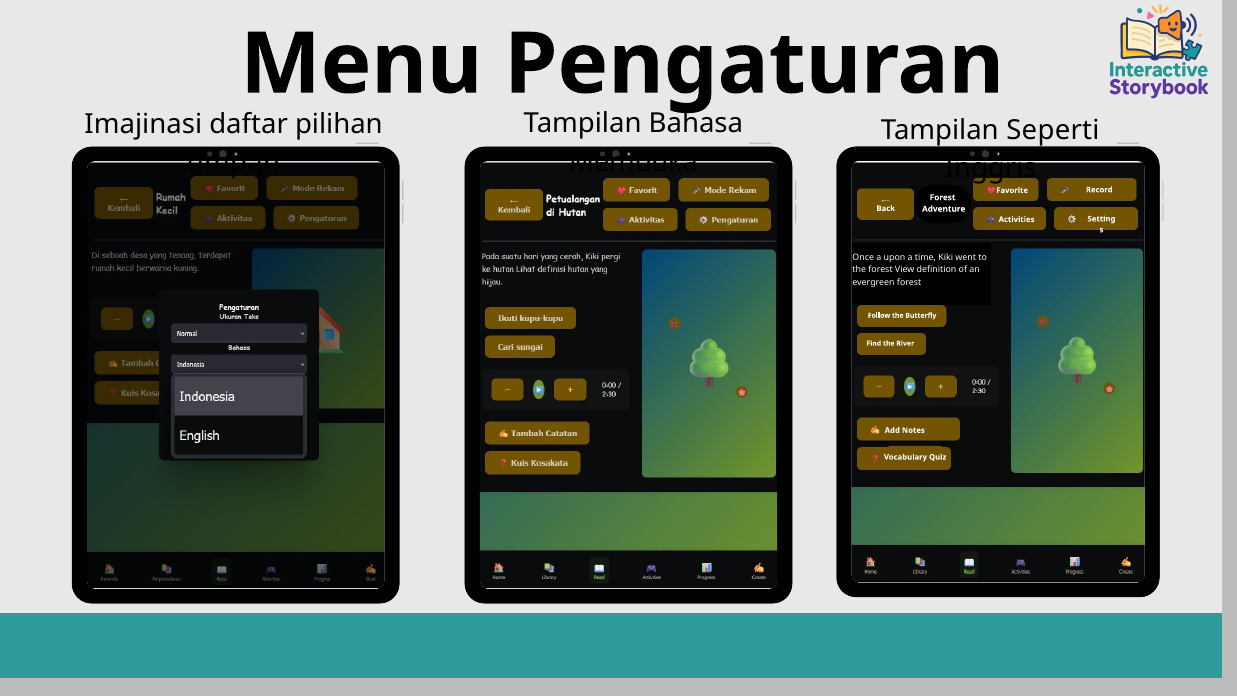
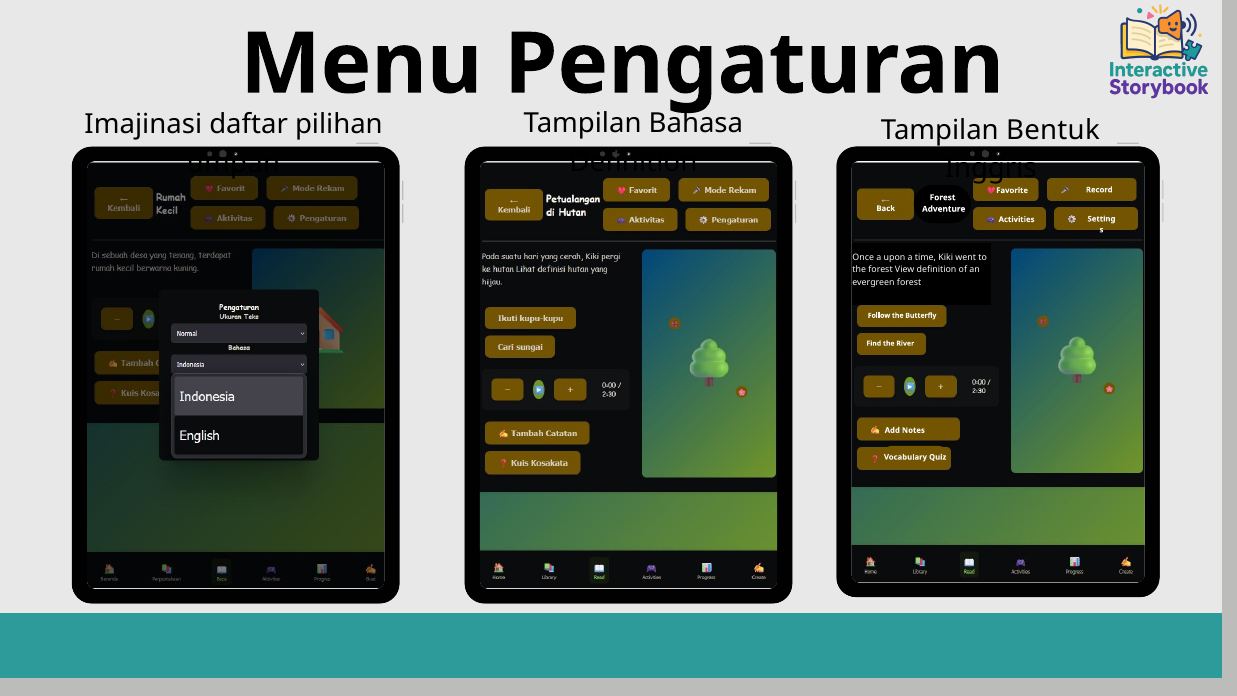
Seperti: Seperti -> Bentuk (1053, 130)
Membuka: Membuka -> Definition (633, 162)
